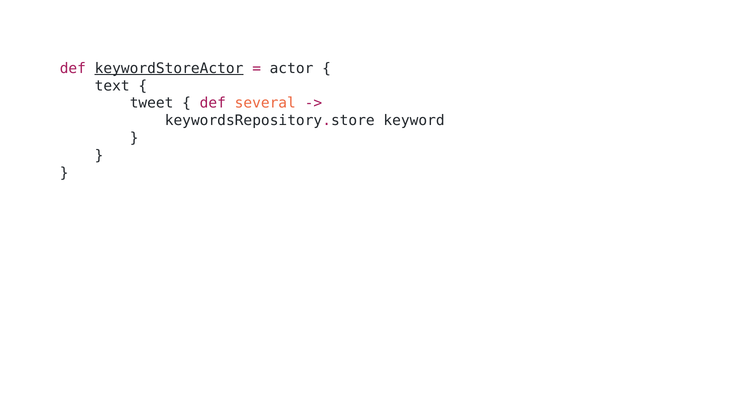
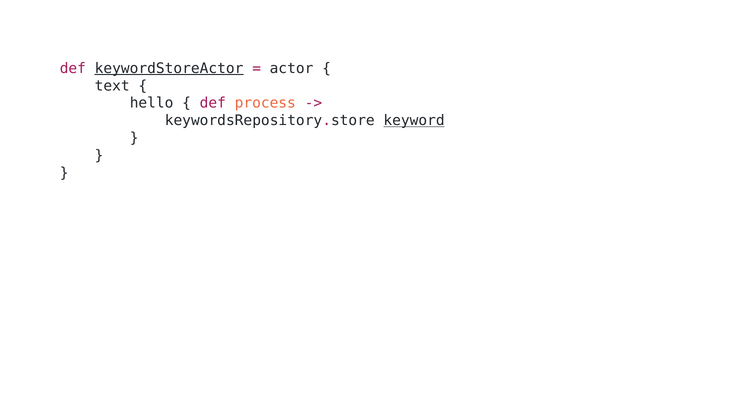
tweet: tweet -> hello (152, 103)
several: several -> process (265, 103)
keyword underline: none -> present (414, 121)
